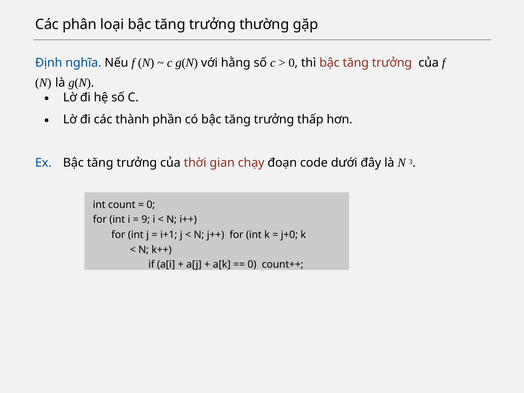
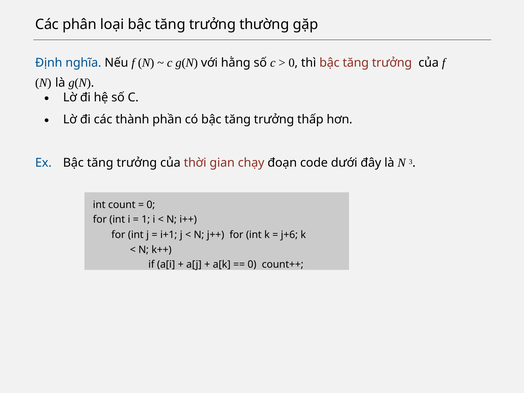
9: 9 -> 1 (146, 220)
j+0: j+0 -> j+6 (289, 235)
